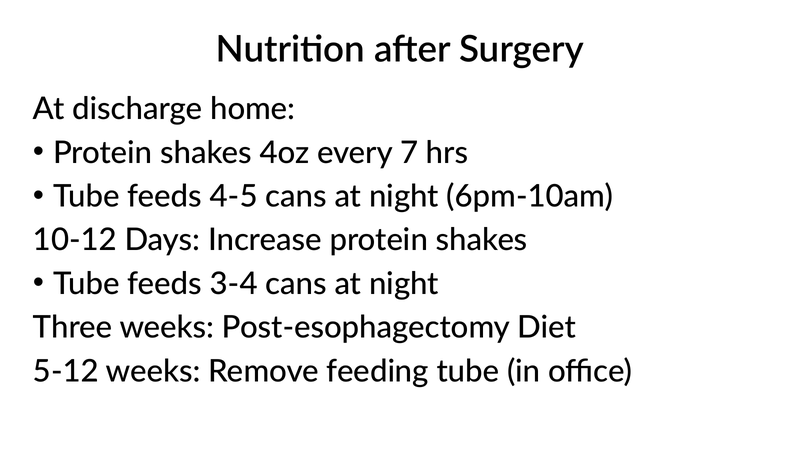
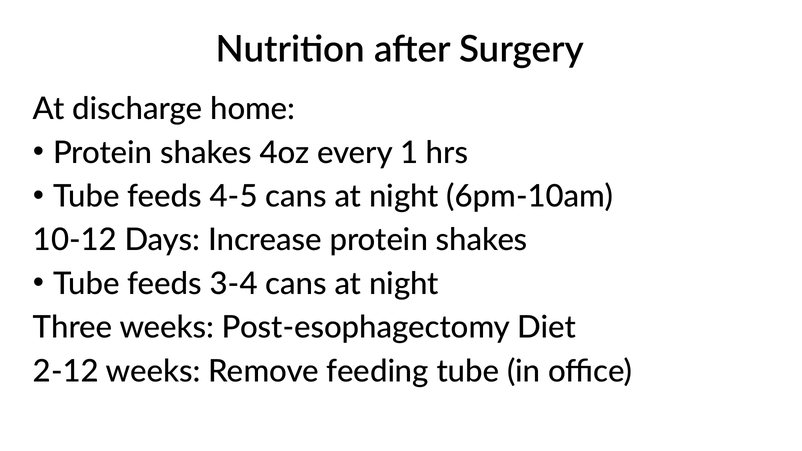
7: 7 -> 1 (409, 153)
5-12: 5-12 -> 2-12 (66, 371)
